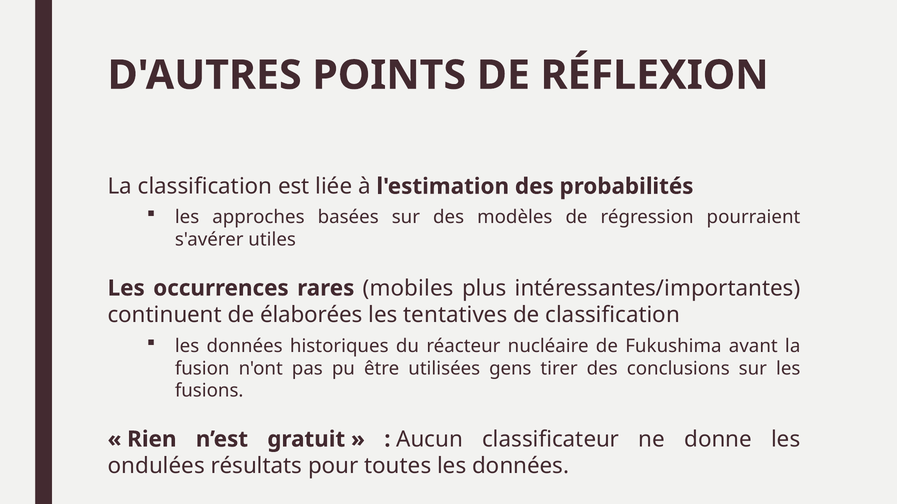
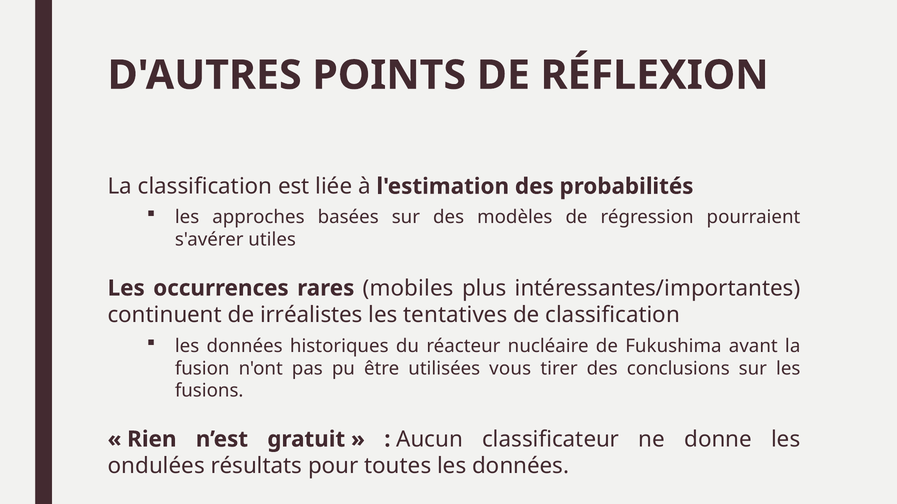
élaborées: élaborées -> irréalistes (311, 315)
gens: gens -> vous (510, 369)
